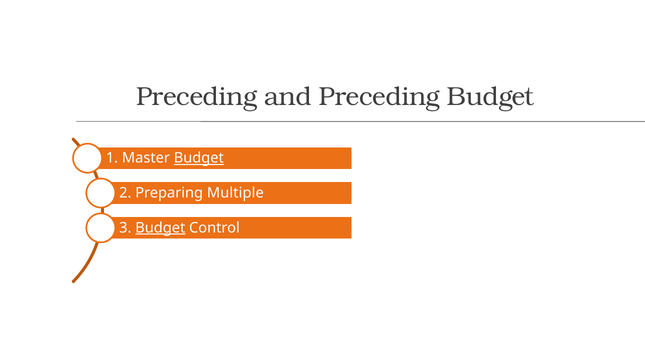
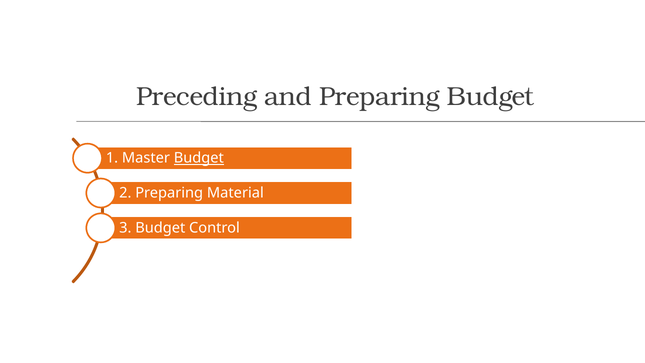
and Preceding: Preceding -> Preparing (379, 97)
Multiple: Multiple -> Material (235, 193)
Budget underline: present -> none (160, 228)
